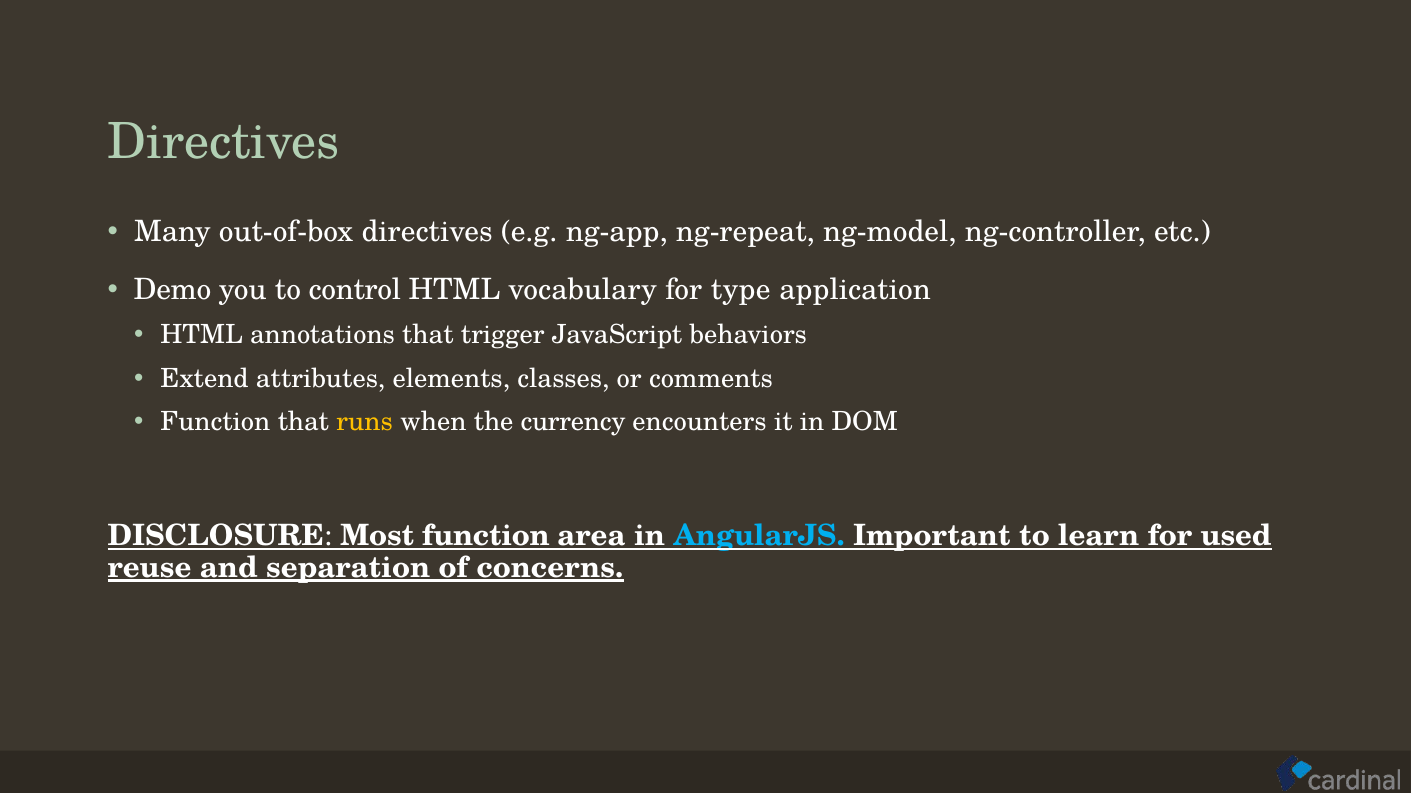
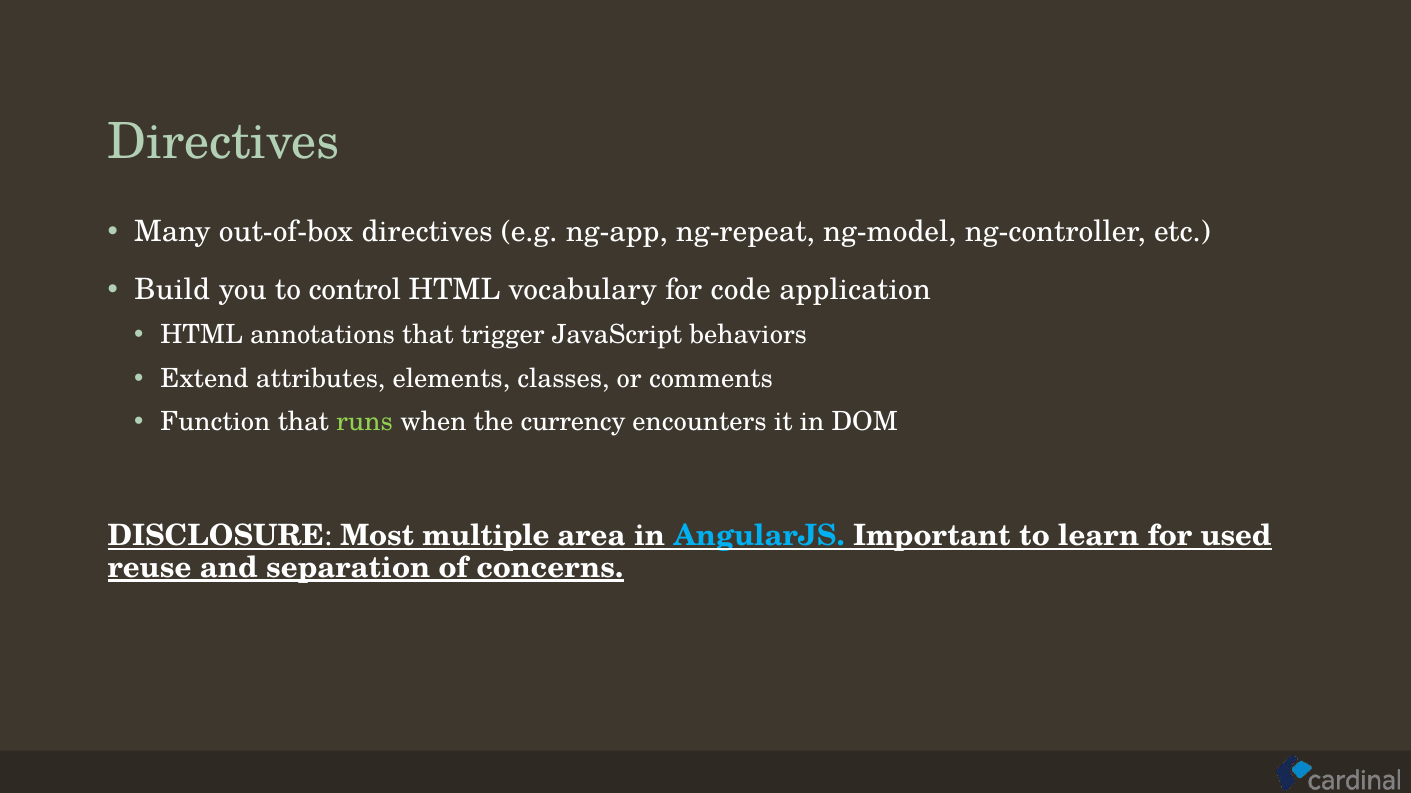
Demo: Demo -> Build (172, 290)
type: type -> code (741, 290)
runs colour: yellow -> light green (365, 422)
Most function: function -> multiple (486, 537)
